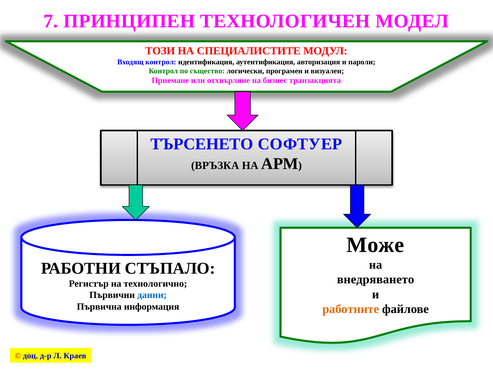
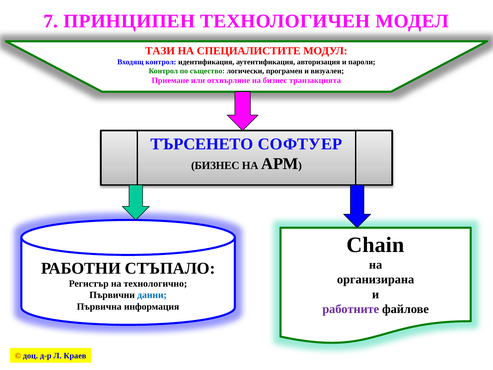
ТОЗИ: ТОЗИ -> ТАЗИ (160, 51)
ВРЪЗКА: ВРЪЗКА -> БИЗНЕС (215, 166)
Може: Може -> Chain (375, 245)
внедряването: внедряването -> организирана (376, 279)
работните colour: orange -> purple (351, 309)
